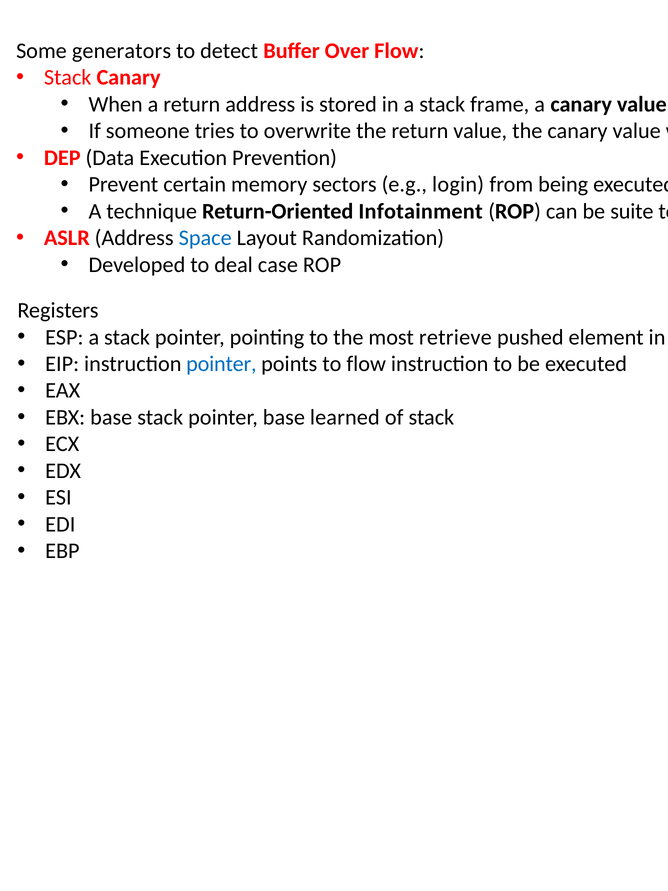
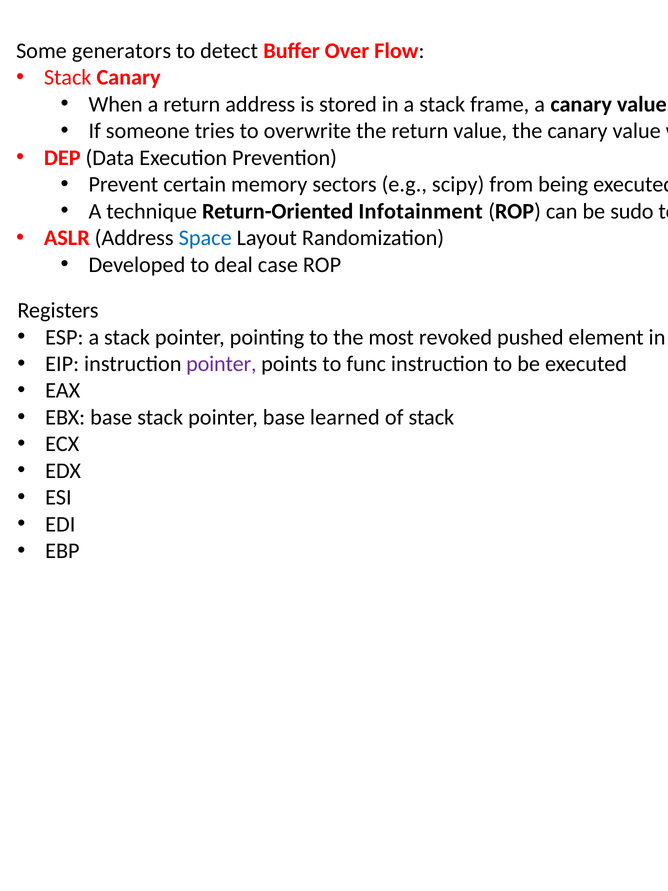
login: login -> scipy (458, 184)
suite: suite -> sudo (632, 211)
retrieve: retrieve -> revoked (455, 337)
pointer colour: blue -> purple (221, 364)
to flow: flow -> func (366, 364)
